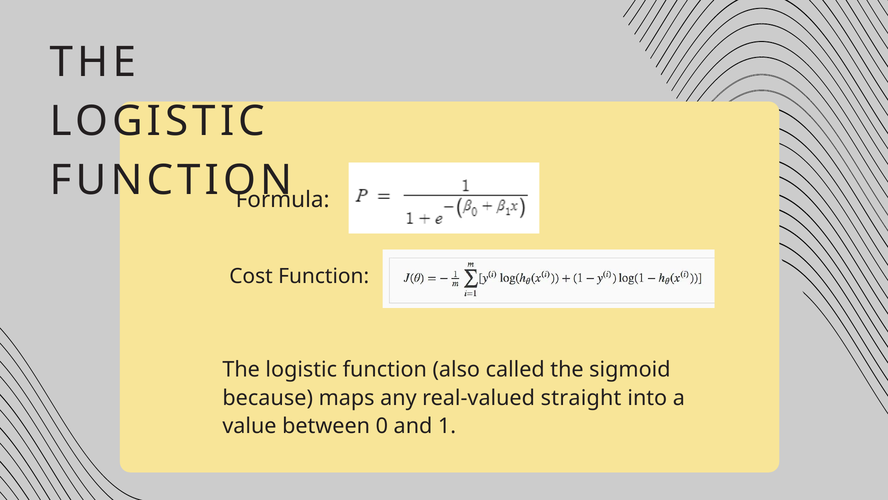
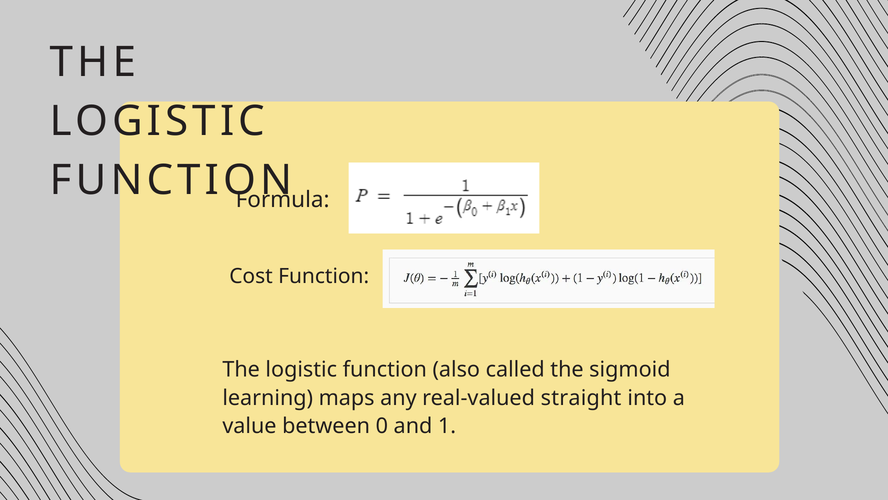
because: because -> learning (268, 398)
